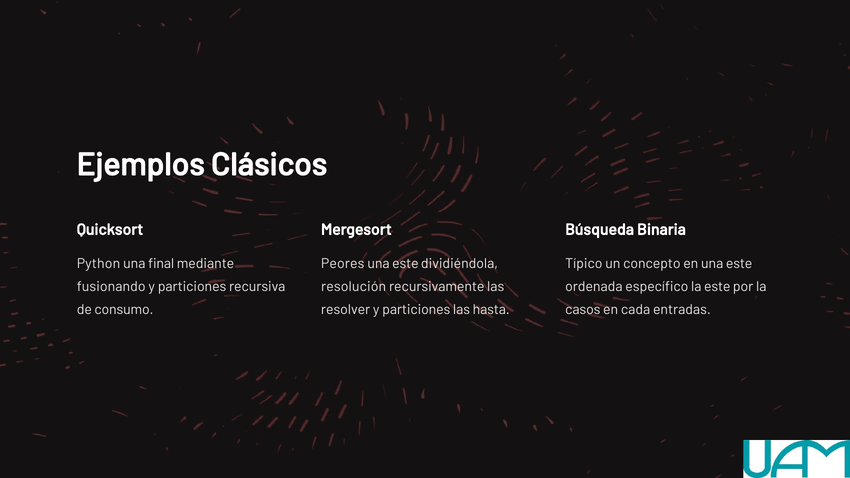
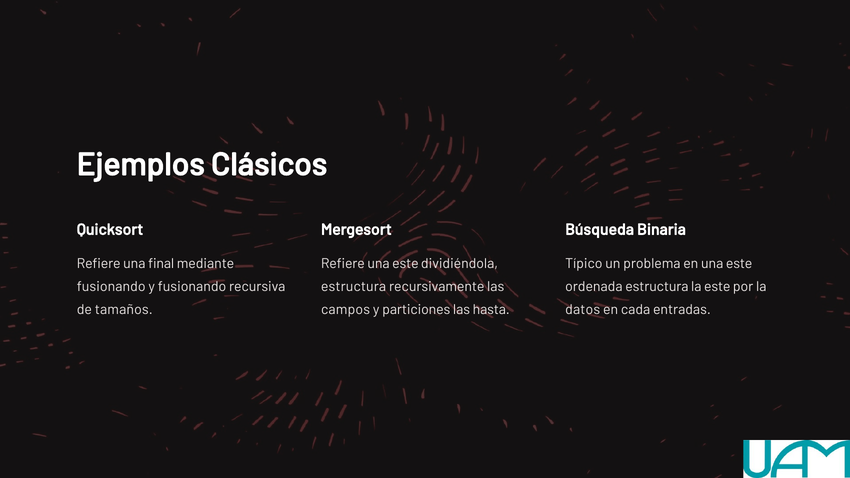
Python: Python -> Refiere (99, 264)
Peores: Peores -> Refiere (343, 264)
concepto: concepto -> problema (652, 264)
particiones: particiones -> fusionando (192, 287)
resolución: resolución -> estructura (354, 287)
ordenada específico: específico -> estructura (657, 287)
consumo: consumo -> tamaños (124, 309)
resolver: resolver -> campos (346, 309)
casos: casos -> datos (583, 309)
